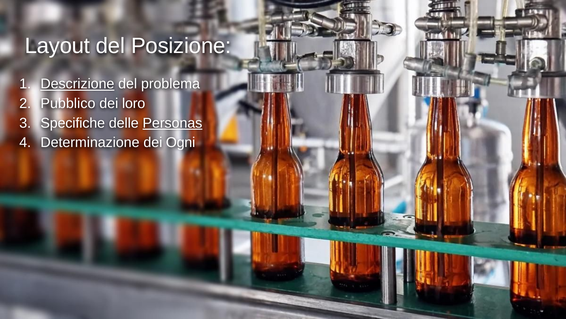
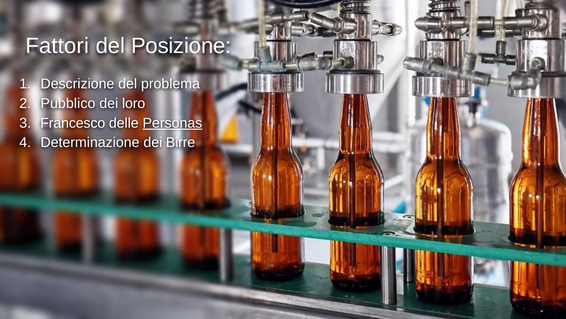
Layout: Layout -> Fattori (57, 46)
Descrizione underline: present -> none (77, 84)
Specifiche: Specifiche -> Francesco (73, 123)
Ogni: Ogni -> Birre (181, 142)
